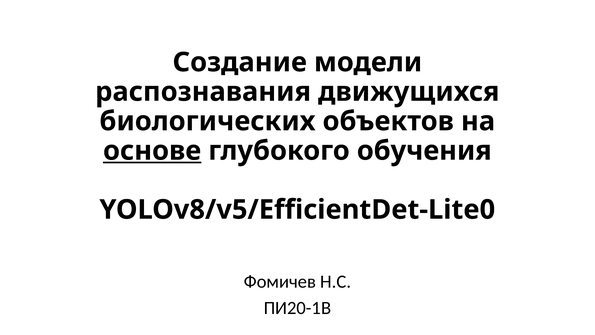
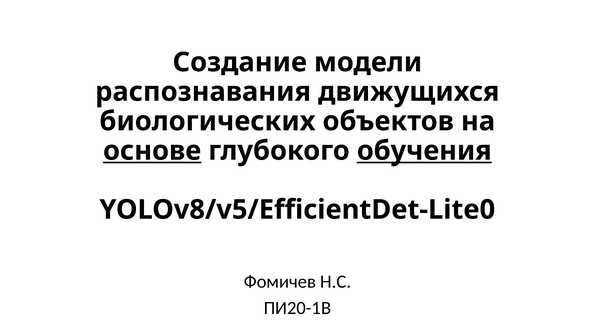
обучения underline: none -> present (424, 151)
